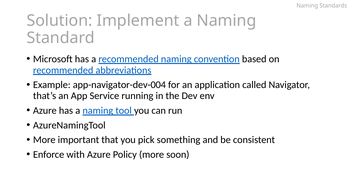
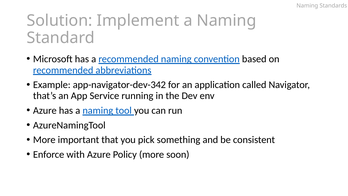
app-navigator-dev-004: app-navigator-dev-004 -> app-navigator-dev-342 (119, 85)
